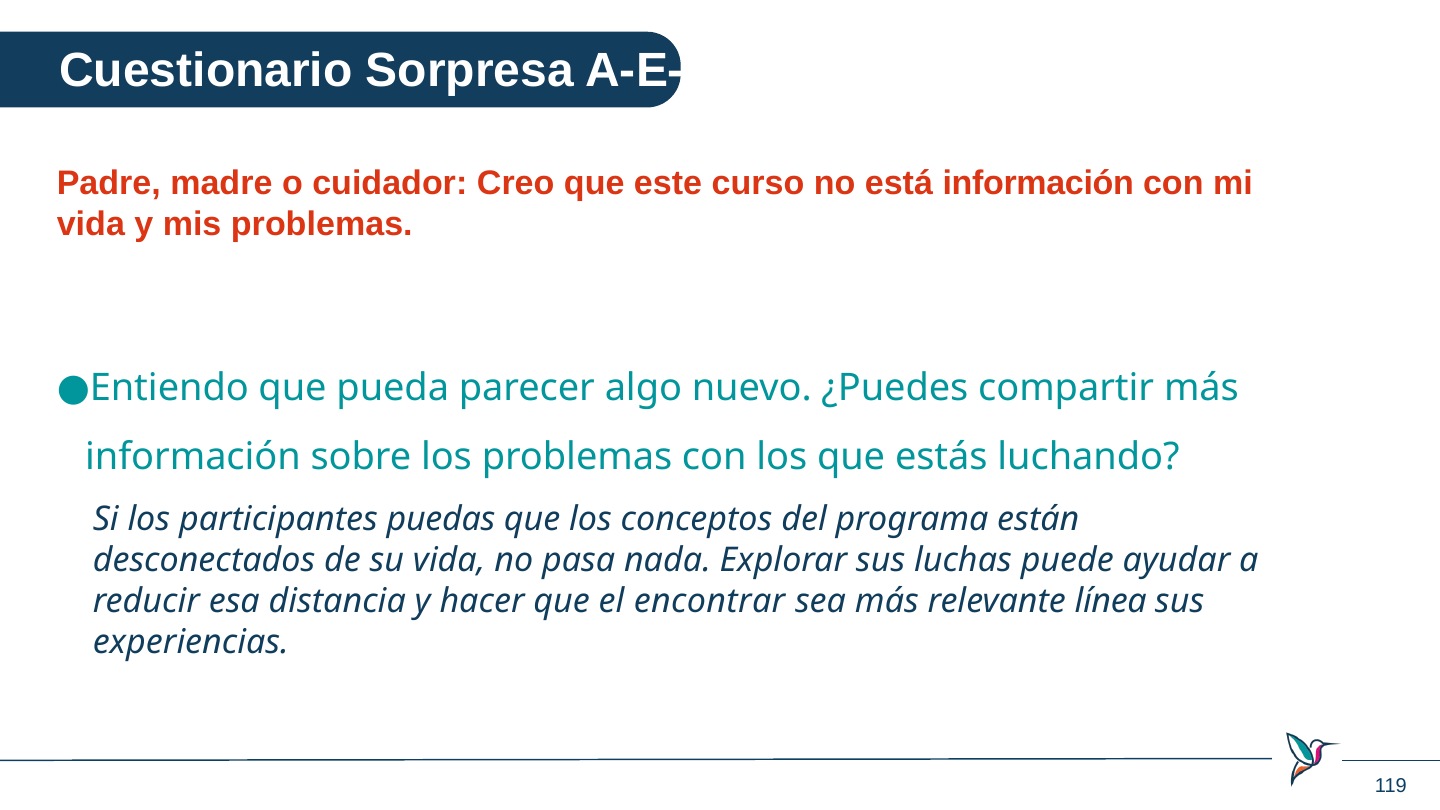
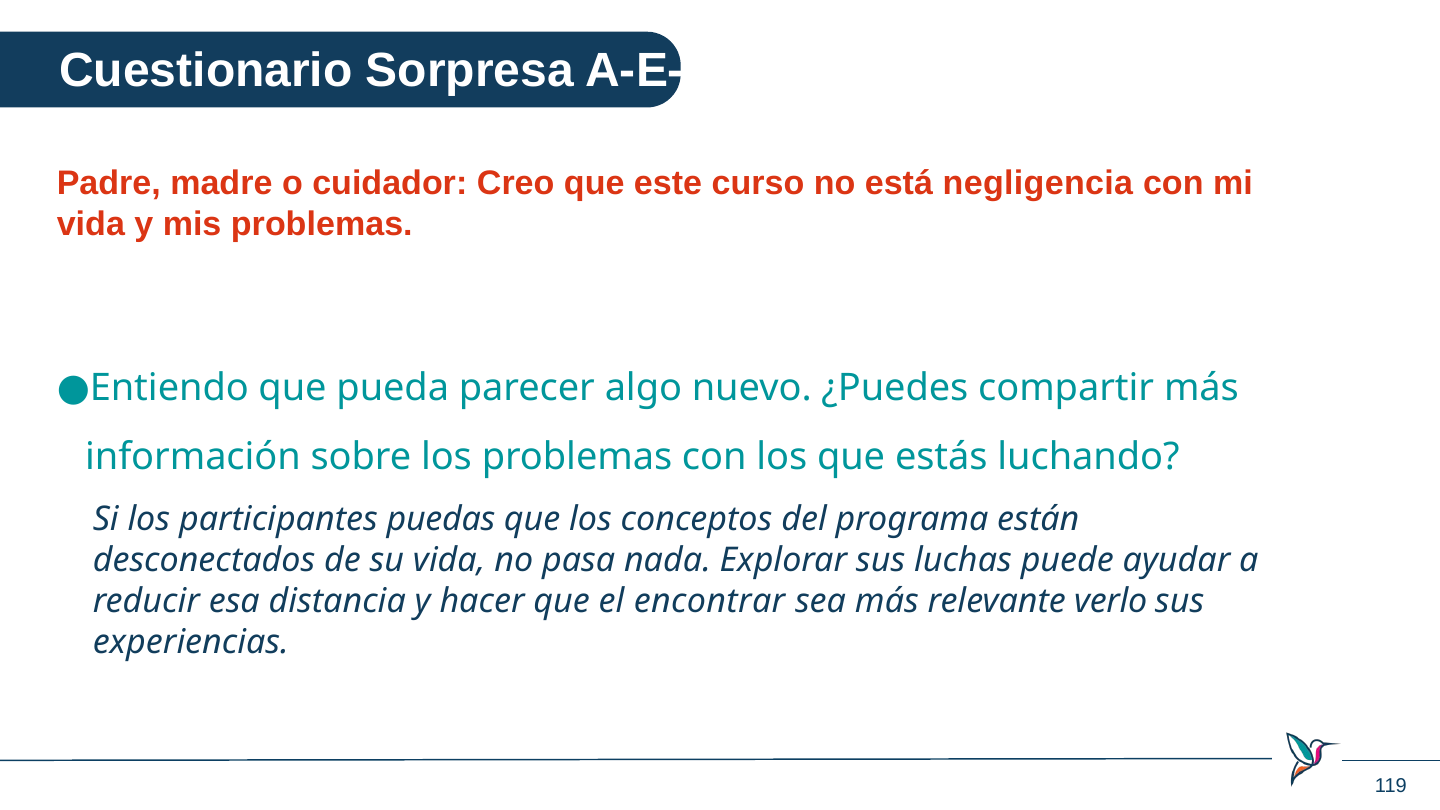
está información: información -> negligencia (1038, 183)
línea: línea -> verlo (1111, 601)
